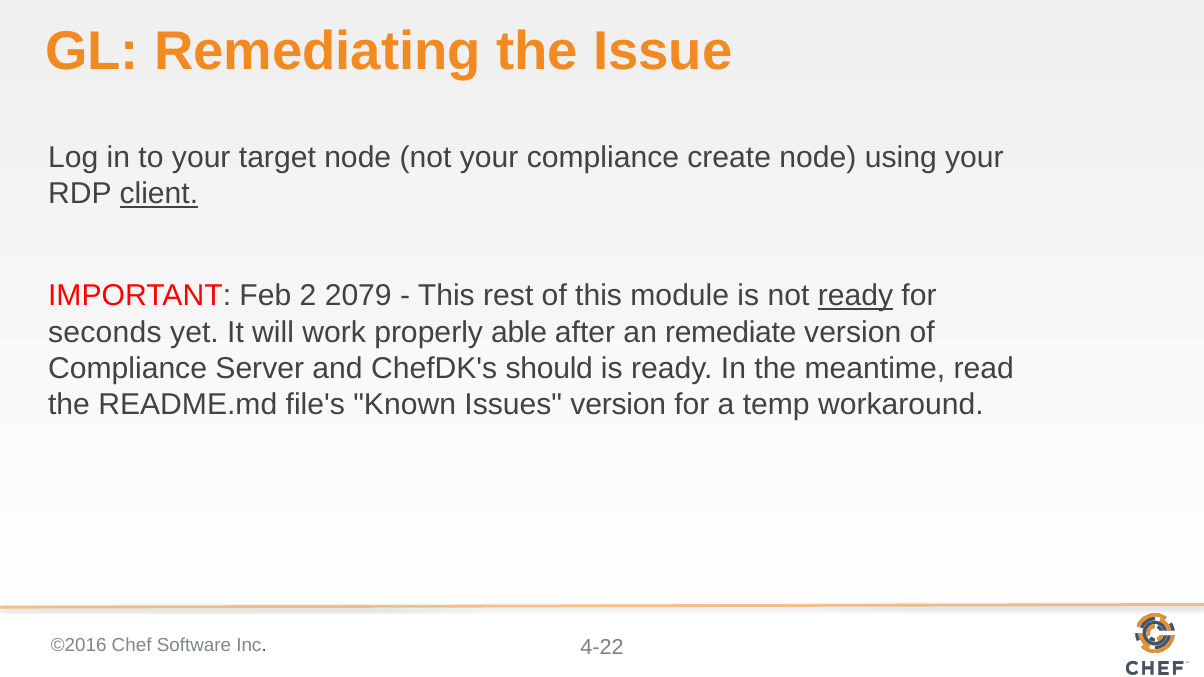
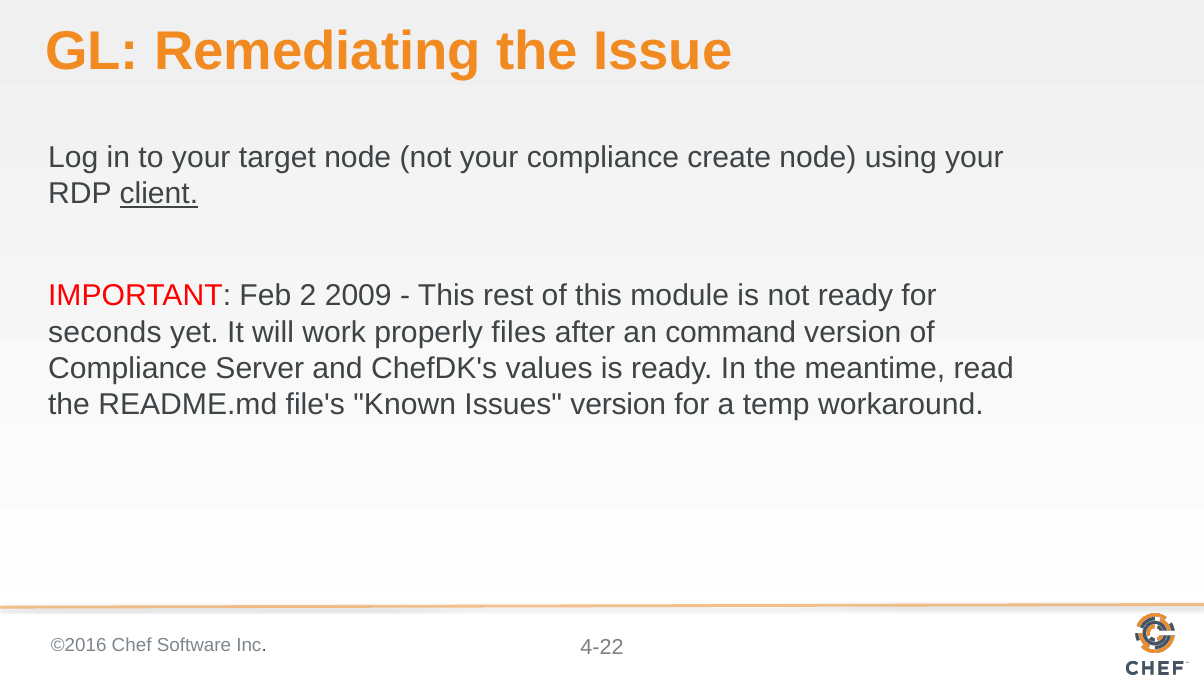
2079: 2079 -> 2009 (358, 296)
ready underline: present -> none (855, 296)
able: able -> files (519, 332)
remediate: remediate -> command (731, 332)
should: should -> values (549, 368)
